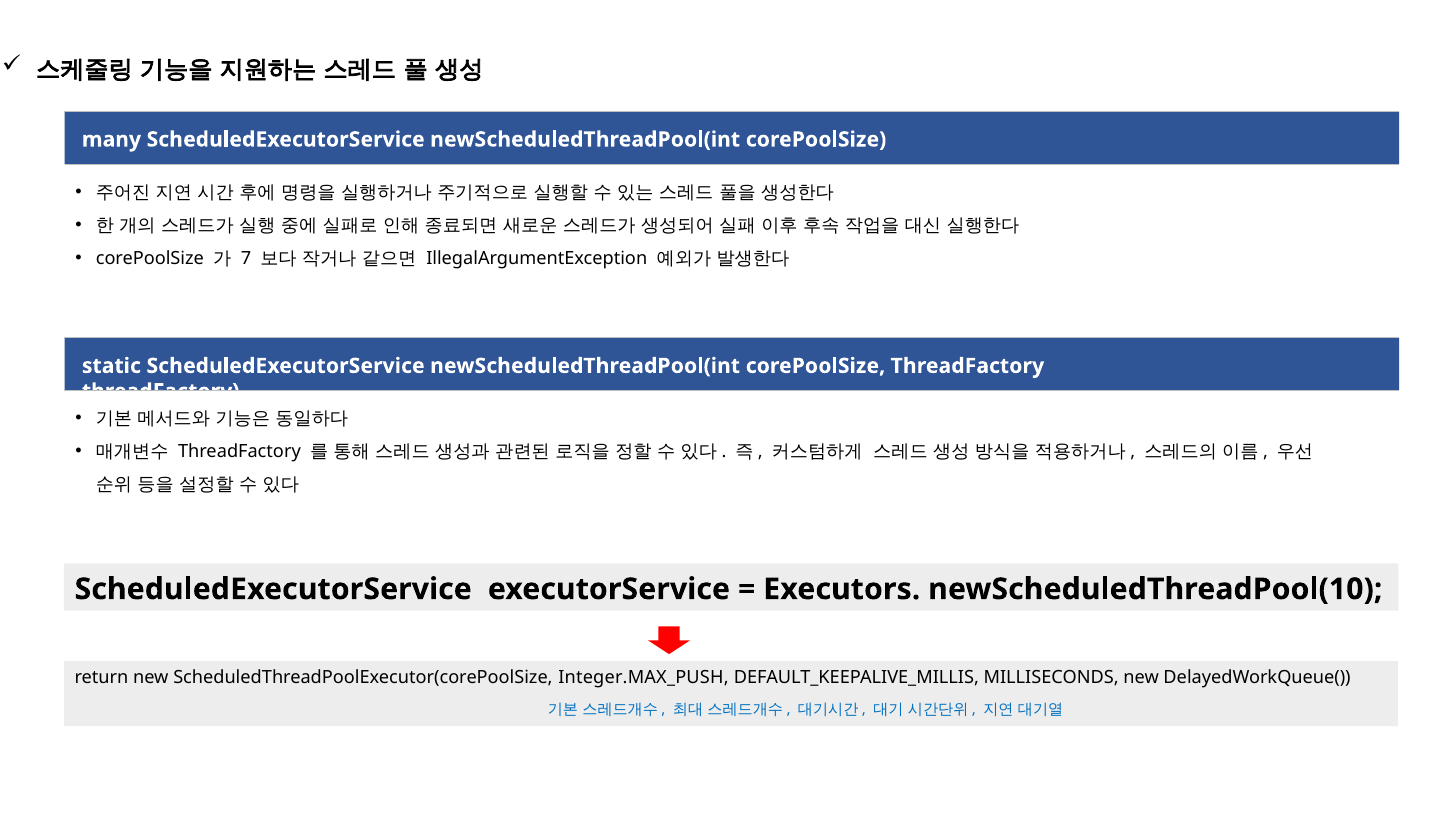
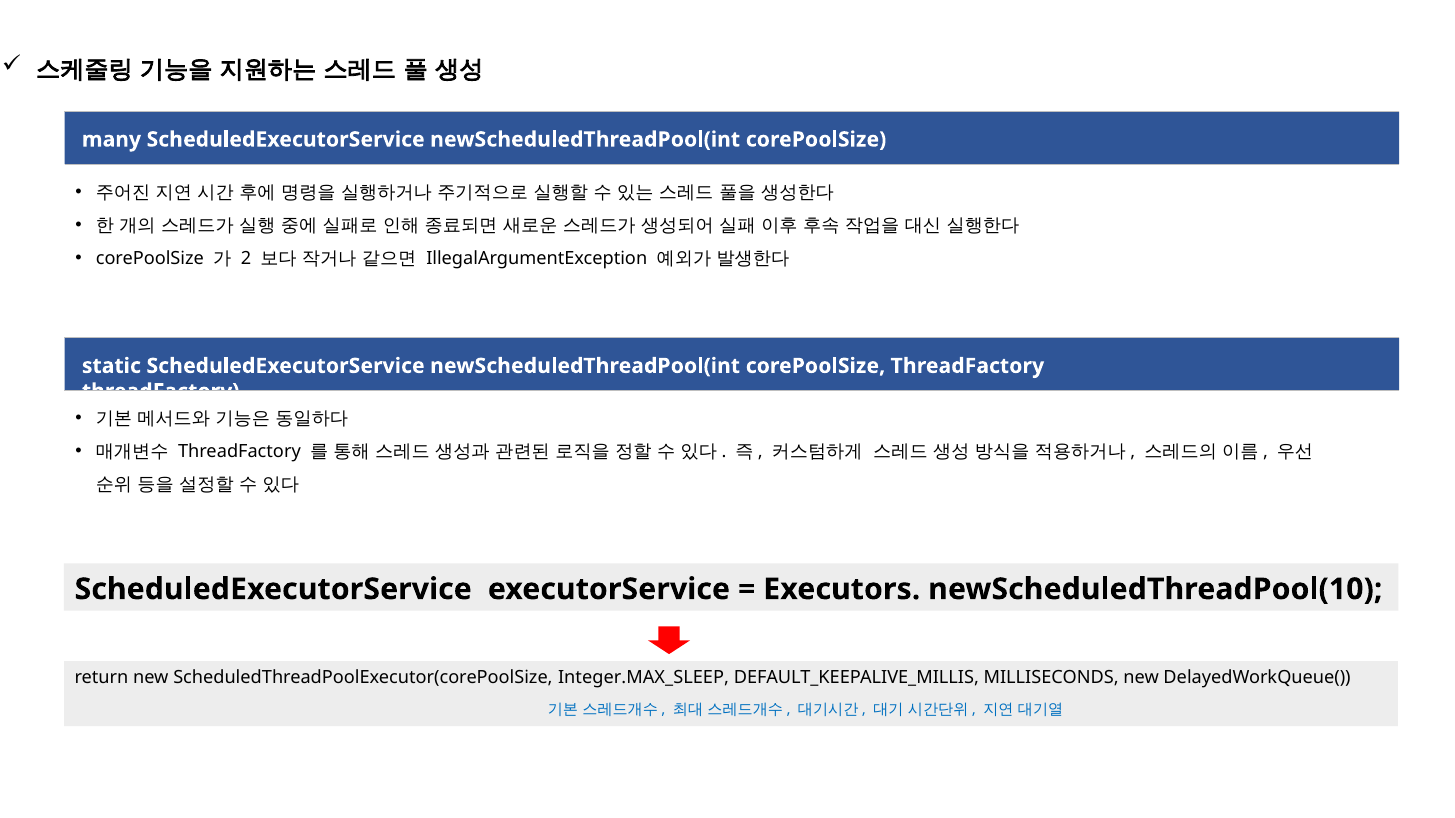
7: 7 -> 2 (246, 258)
Integer.MAX_PUSH: Integer.MAX_PUSH -> Integer.MAX_SLEEP (644, 678)
